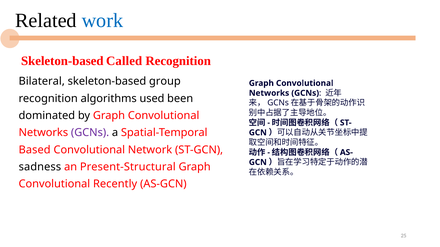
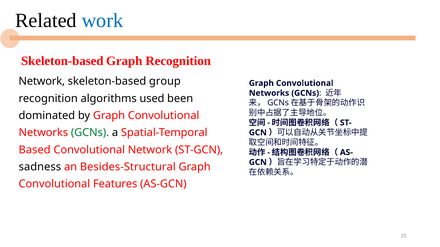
Skeleton-based Called: Called -> Graph (124, 61)
Bilateral: Bilateral -> Network (42, 81)
GCNs colour: purple -> green (90, 133)
Present-Structural: Present-Structural -> Besides-Structural (128, 167)
Recently: Recently -> Features (115, 184)
